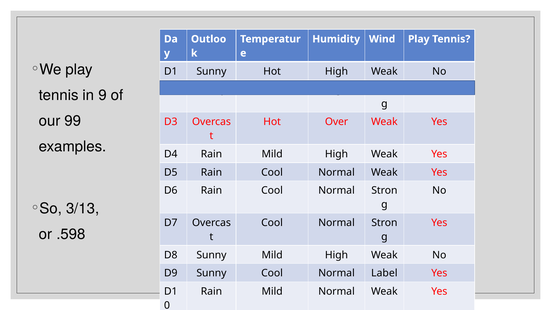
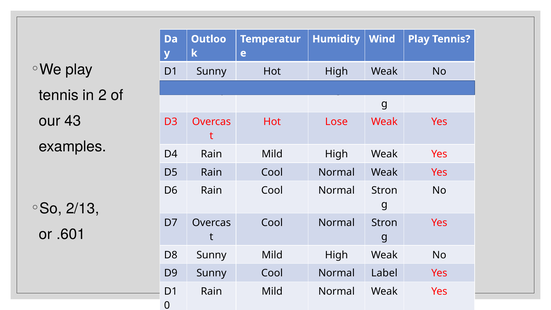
in 9: 9 -> 2 (103, 95)
99: 99 -> 43 (73, 121)
Over: Over -> Lose (336, 122)
3/13: 3/13 -> 2/13 (83, 208)
.598: .598 -> .601 (71, 234)
